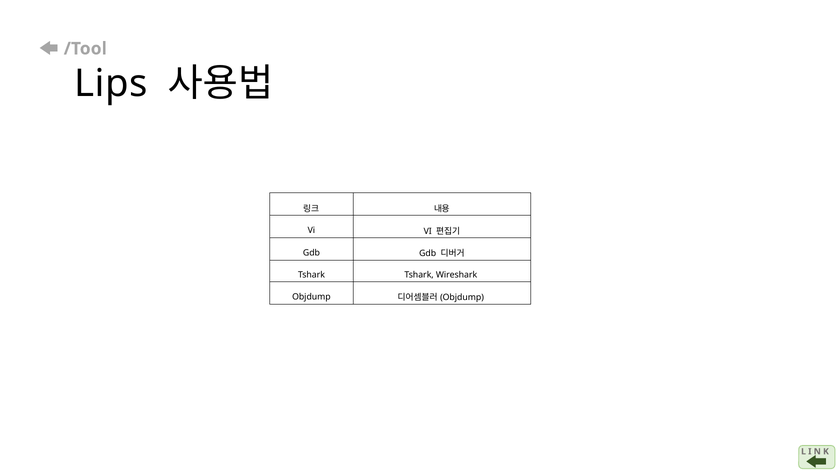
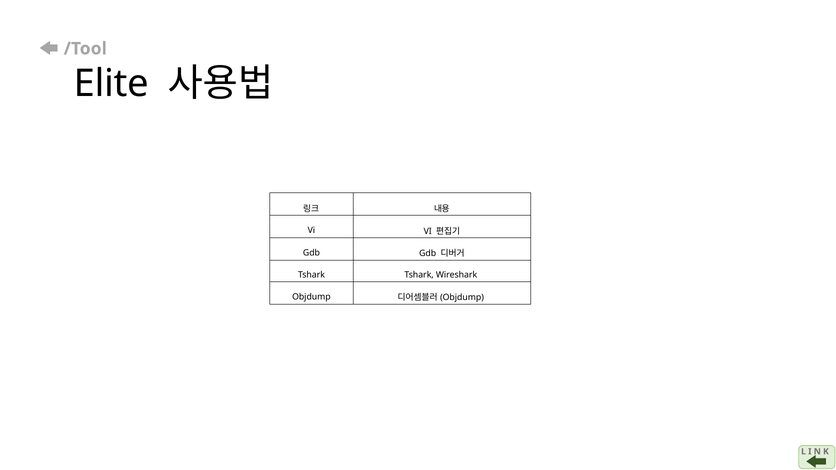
Lips: Lips -> Elite (111, 84)
